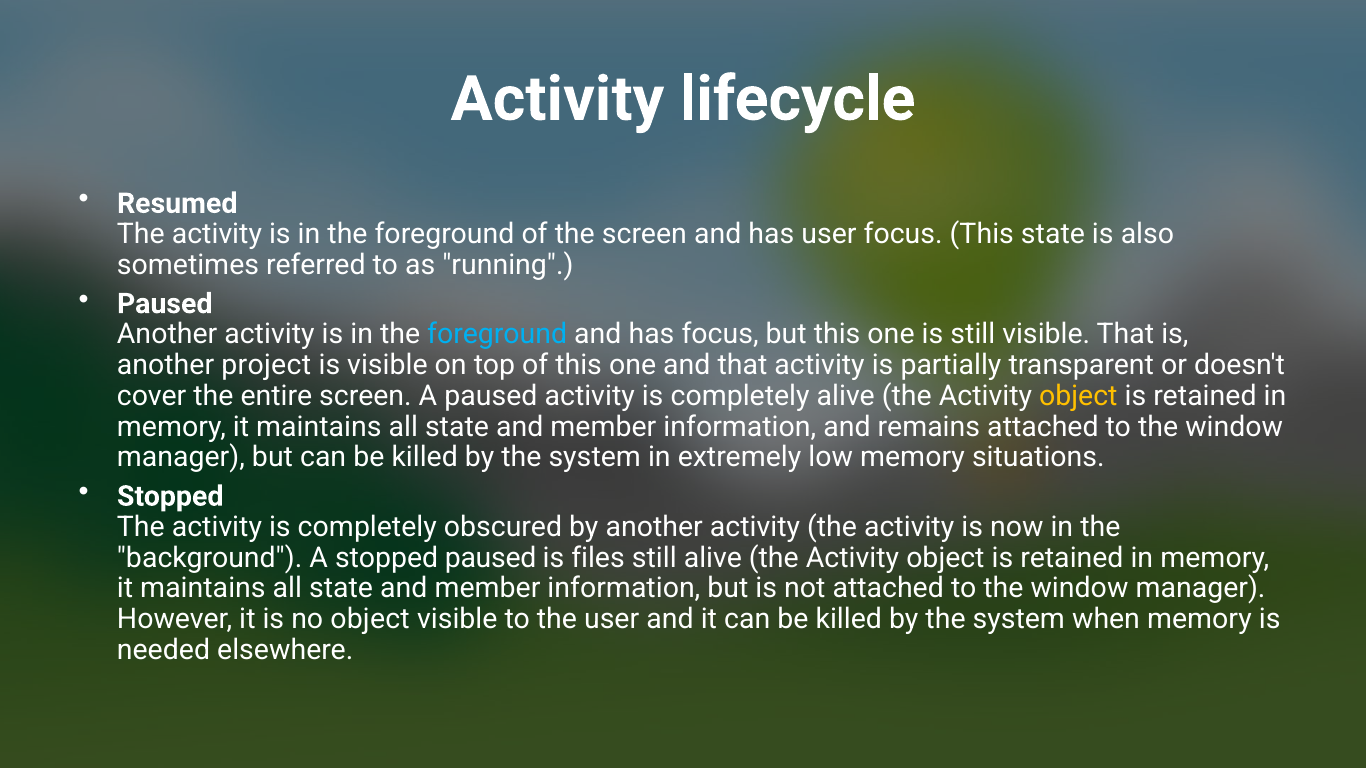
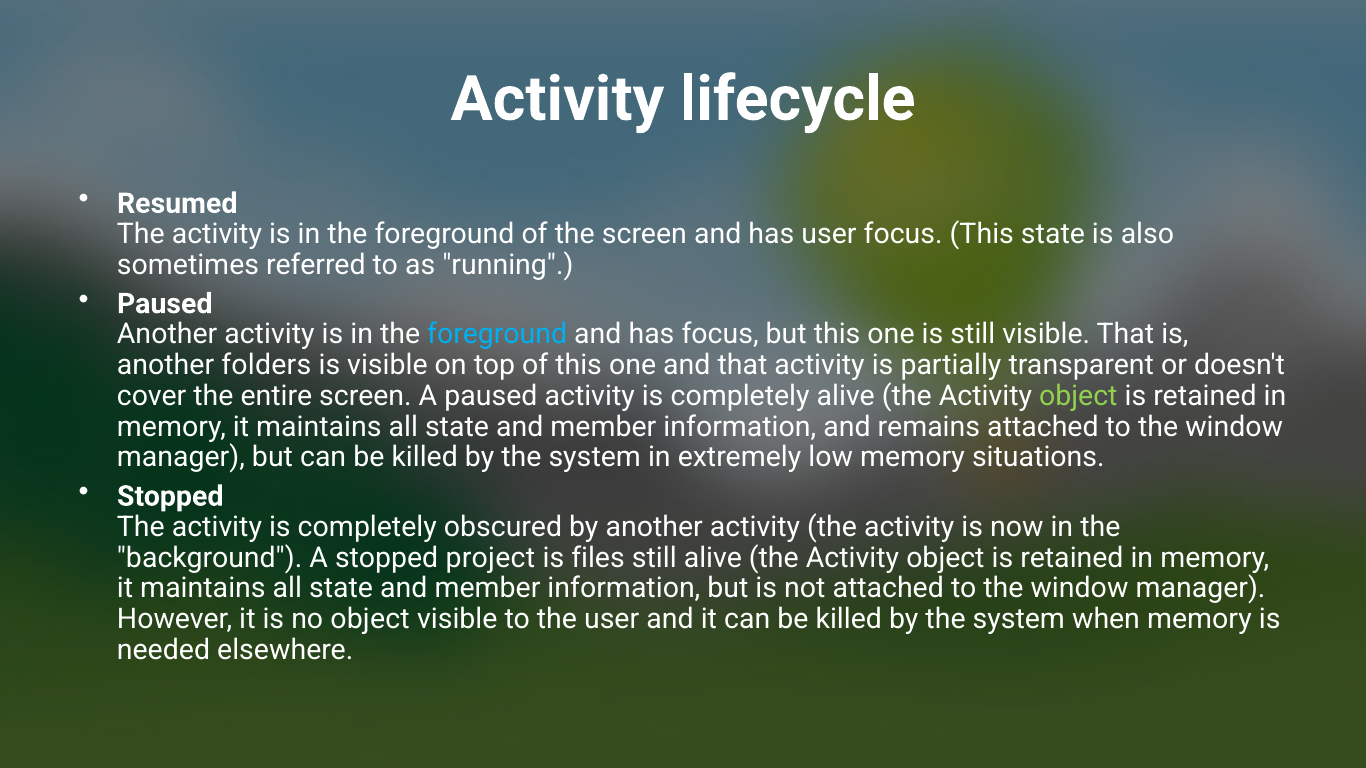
project: project -> folders (266, 365)
object colour: yellow -> light green (1078, 396)
stopped paused: paused -> project (490, 558)
